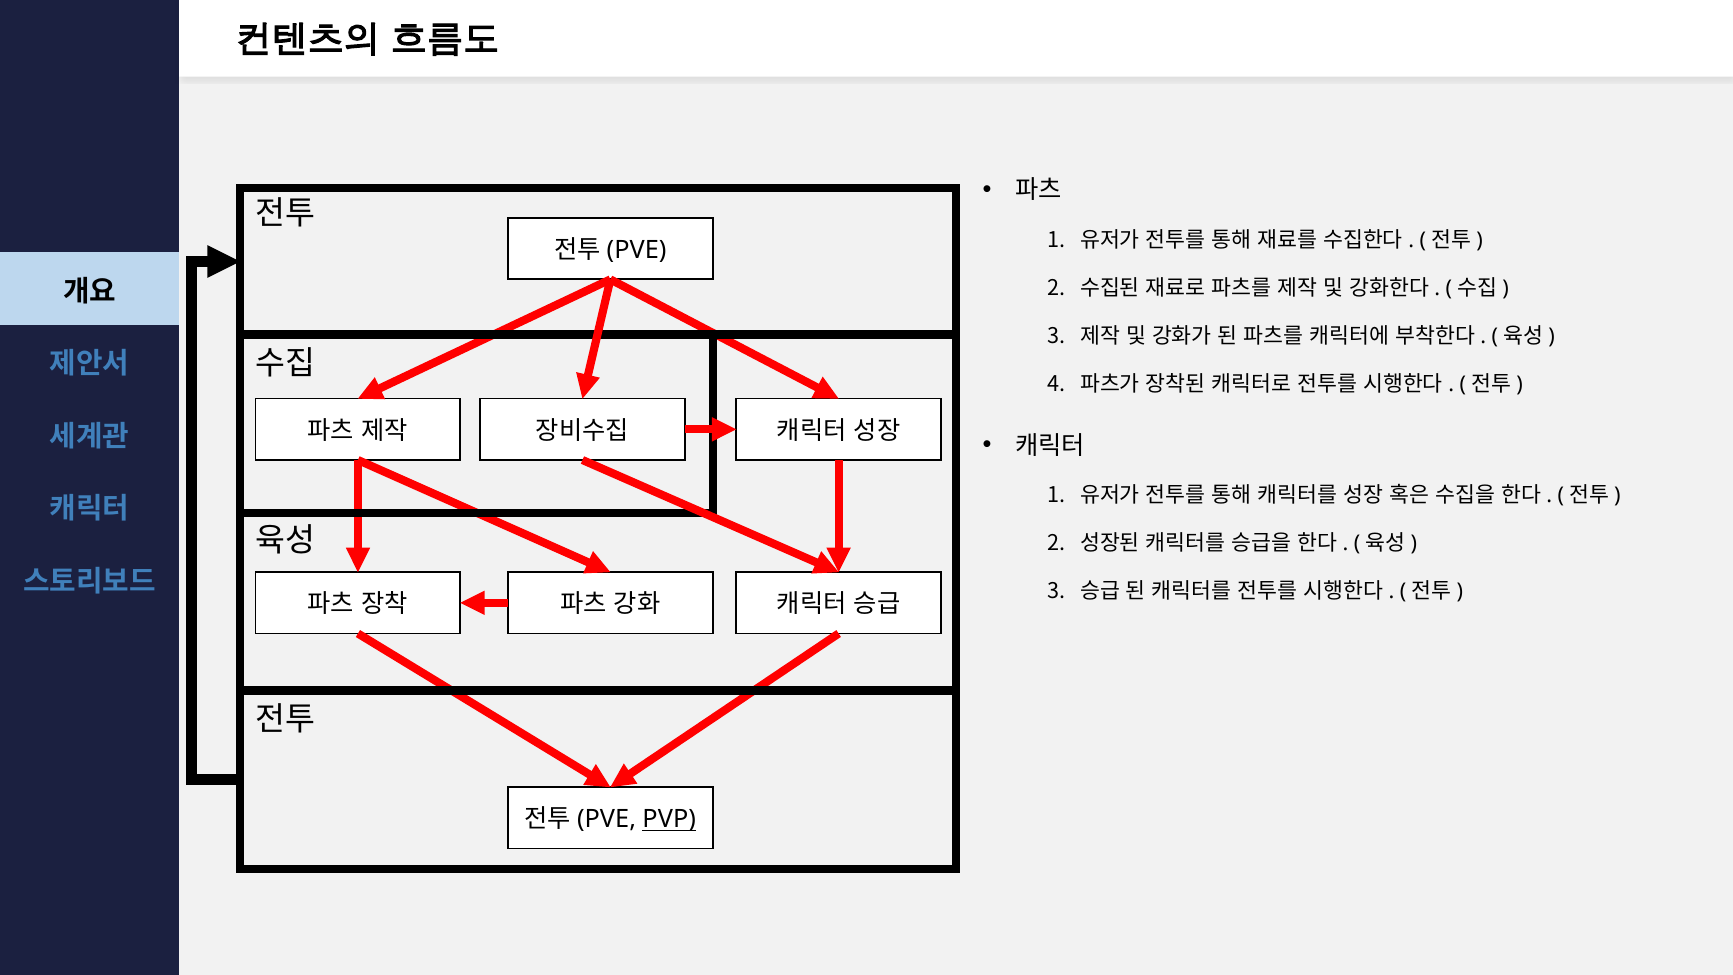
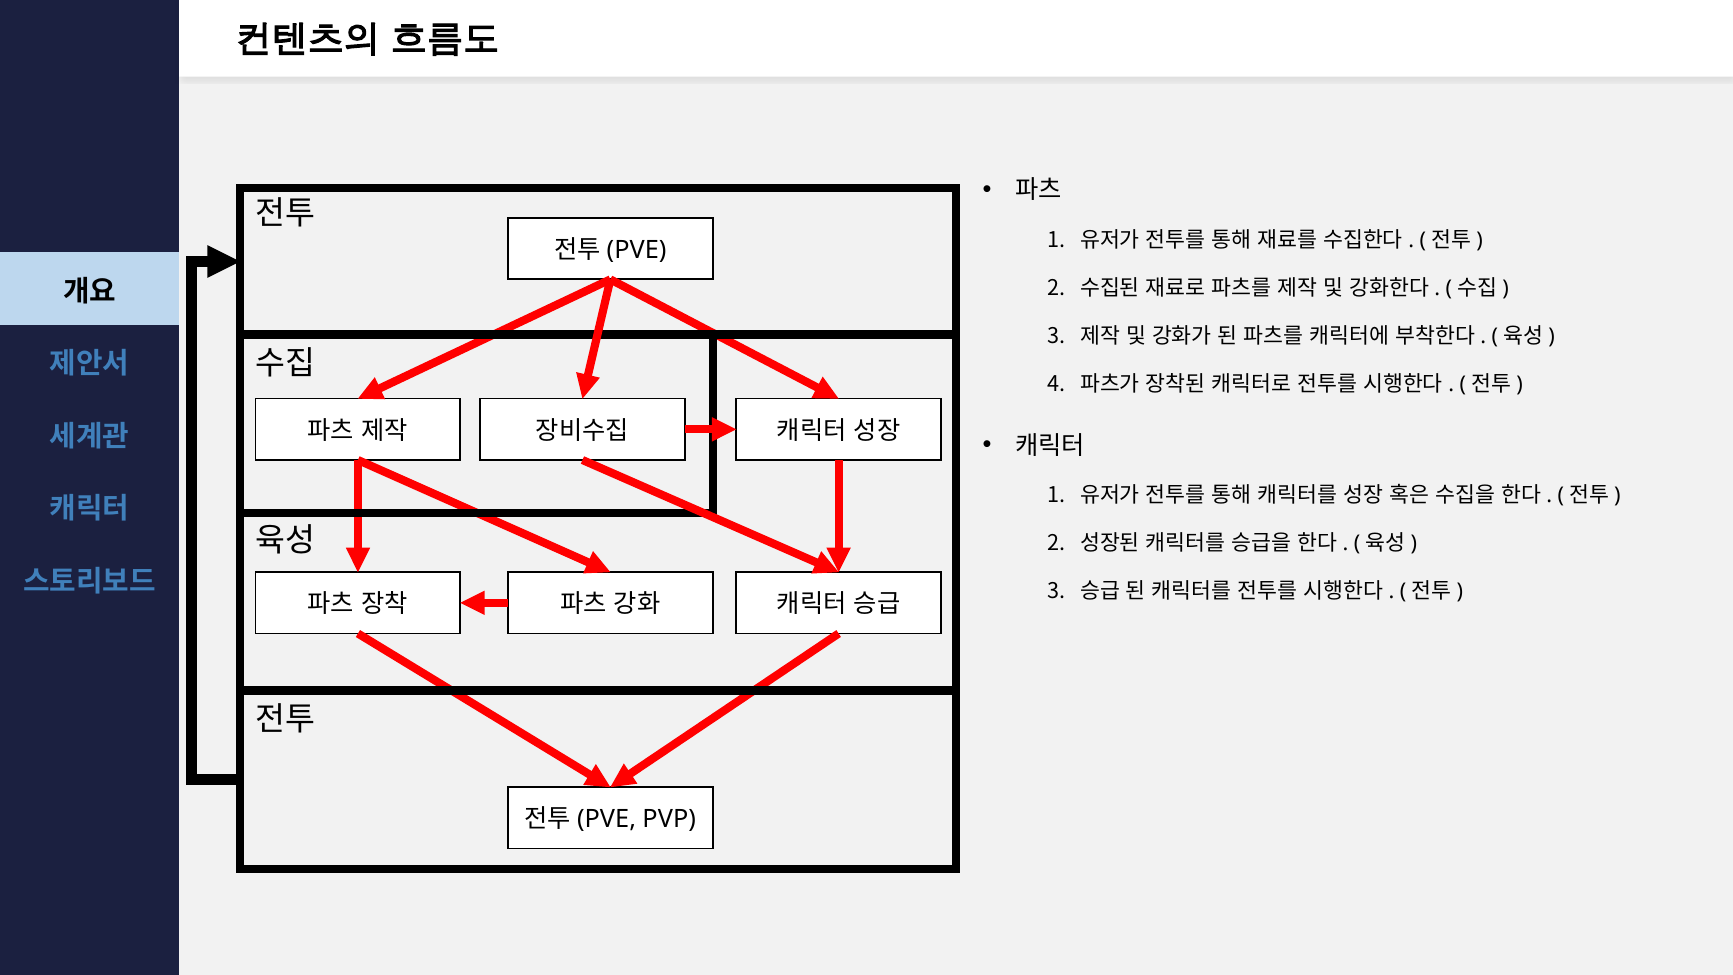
PVP underline: present -> none (669, 819)
